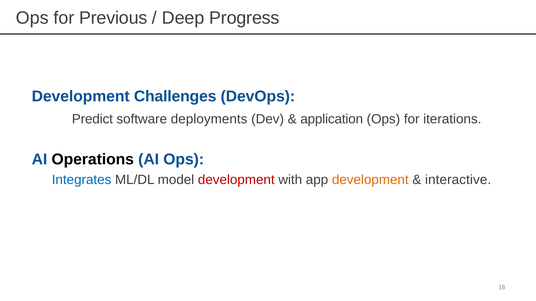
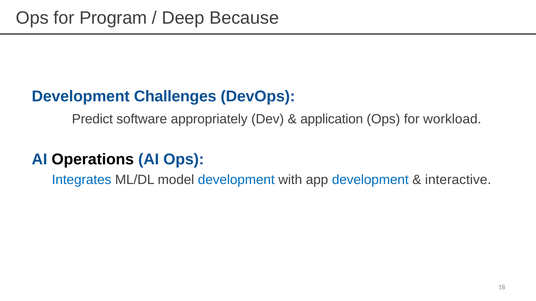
Previous: Previous -> Program (113, 18)
Progress: Progress -> Because (244, 18)
deployments: deployments -> appropriately (209, 119)
iterations: iterations -> workload (452, 119)
development colour: red -> blue (236, 180)
development colour: orange -> blue (370, 180)
